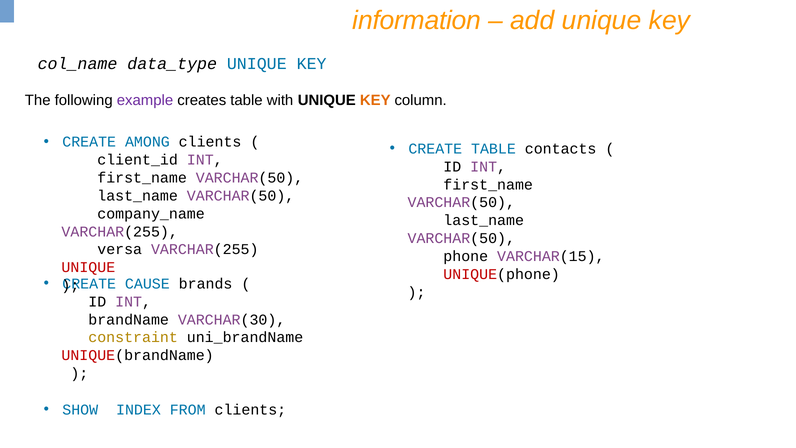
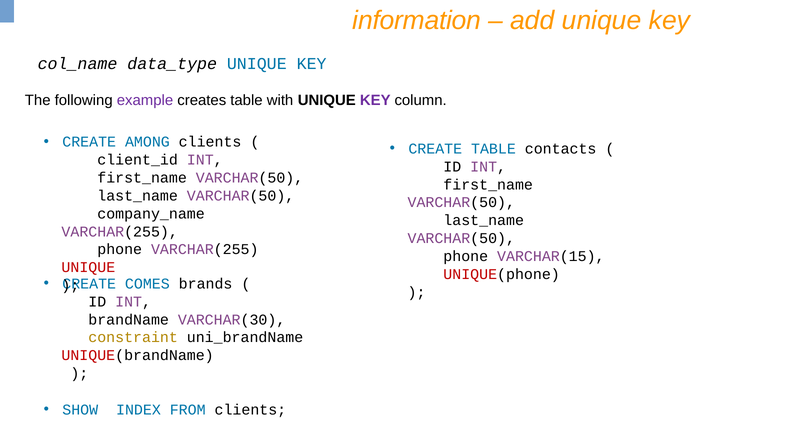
KEY colour: orange -> purple (375, 100)
versa: versa -> phone (120, 249)
CAUSE: CAUSE -> COMES (147, 284)
